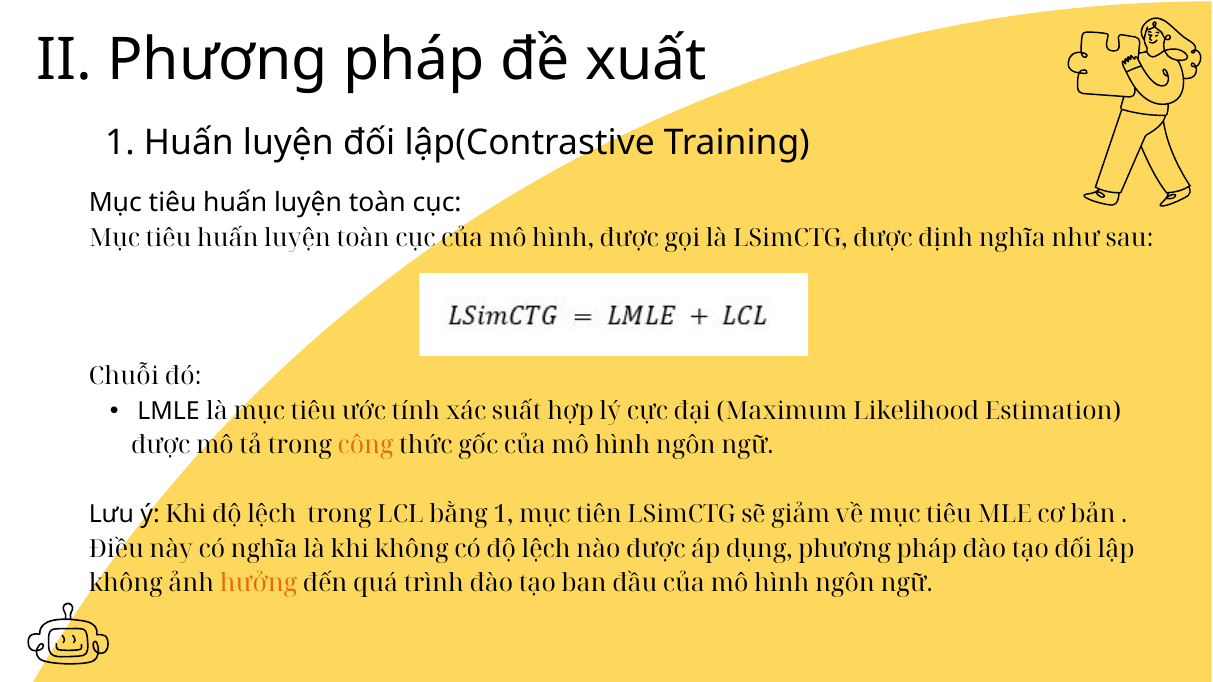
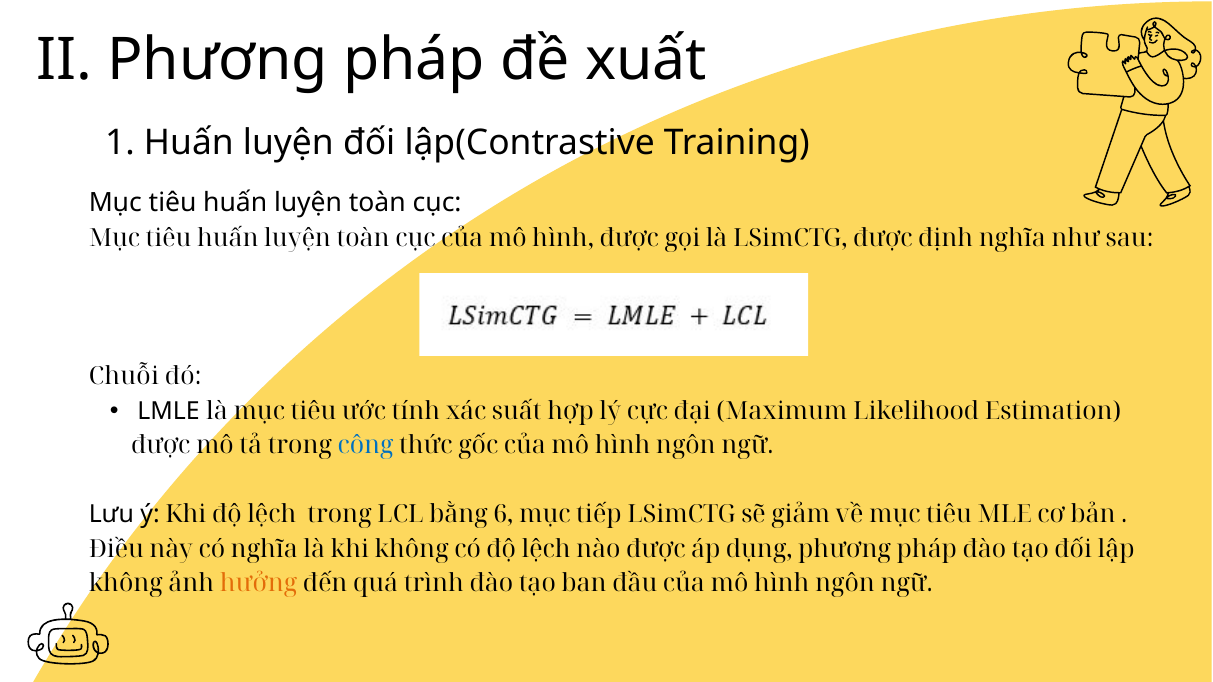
công colour: orange -> blue (366, 446)
bằng 1: 1 -> 6 (503, 515)
tiên: tiên -> tiếp (599, 515)
